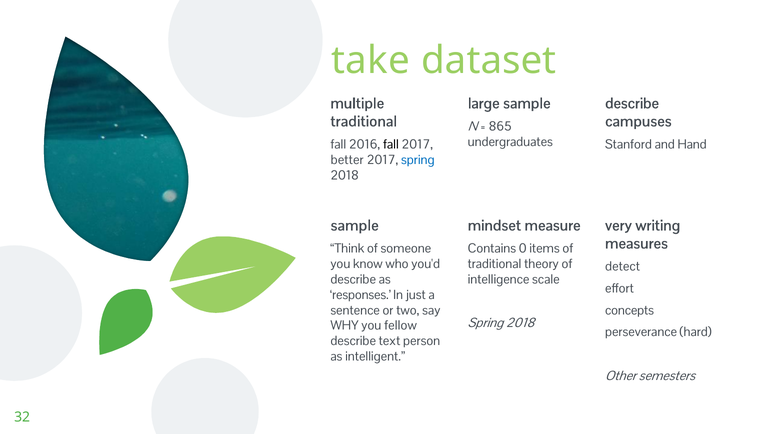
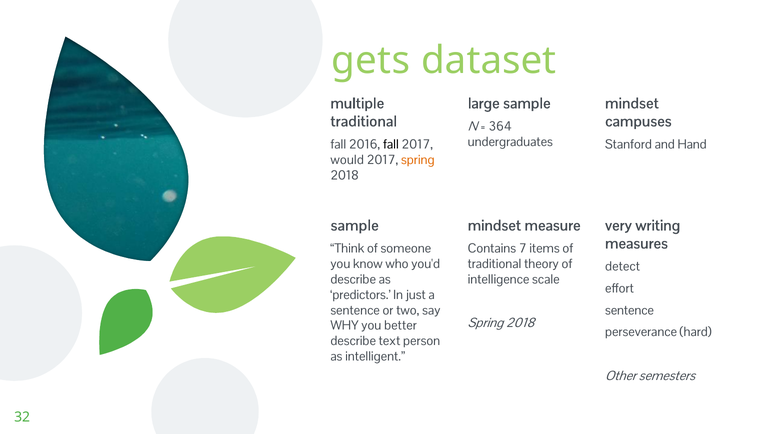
take: take -> gets (371, 61)
describe: describe -> mindset (632, 103)
865: 865 -> 364 (500, 127)
better: better -> would (347, 160)
spring colour: blue -> orange (418, 160)
0: 0 -> 7 (523, 249)
responses: responses -> predictors (360, 295)
concepts: concepts -> sentence (630, 311)
fellow: fellow -> better (401, 326)
